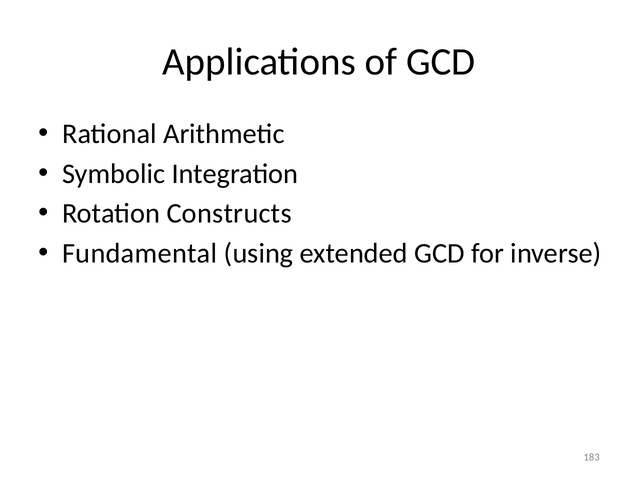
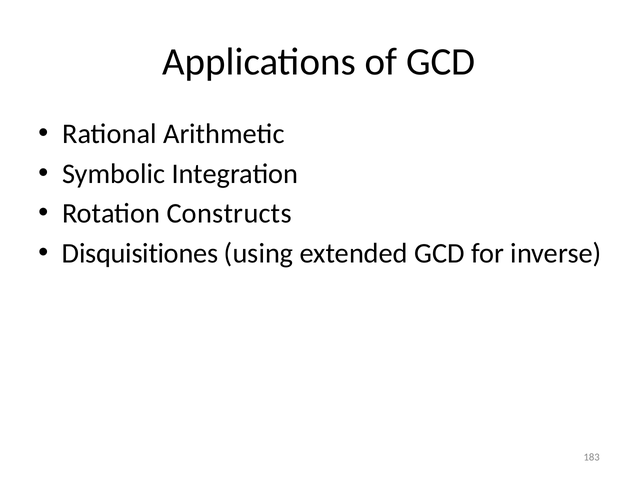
Fundamental: Fundamental -> Disquisitiones (140, 253)
